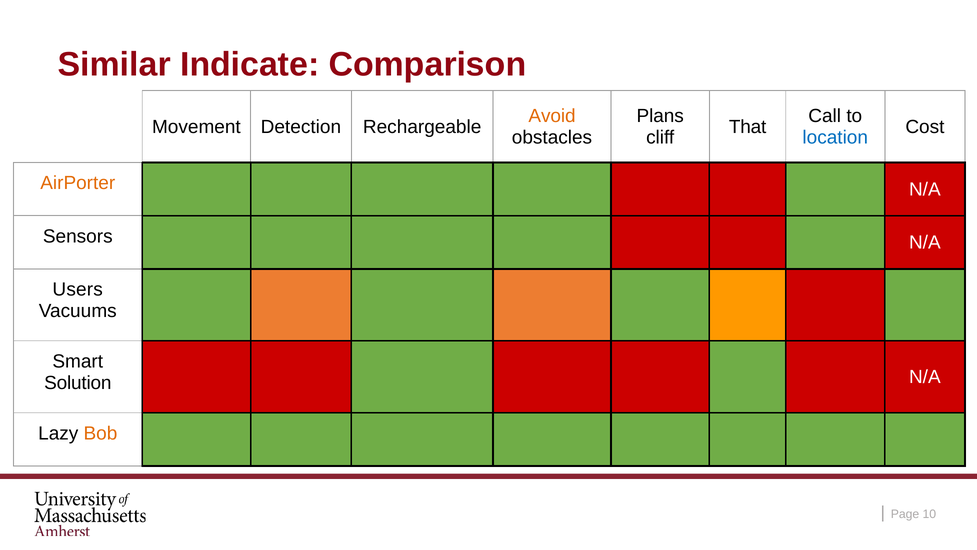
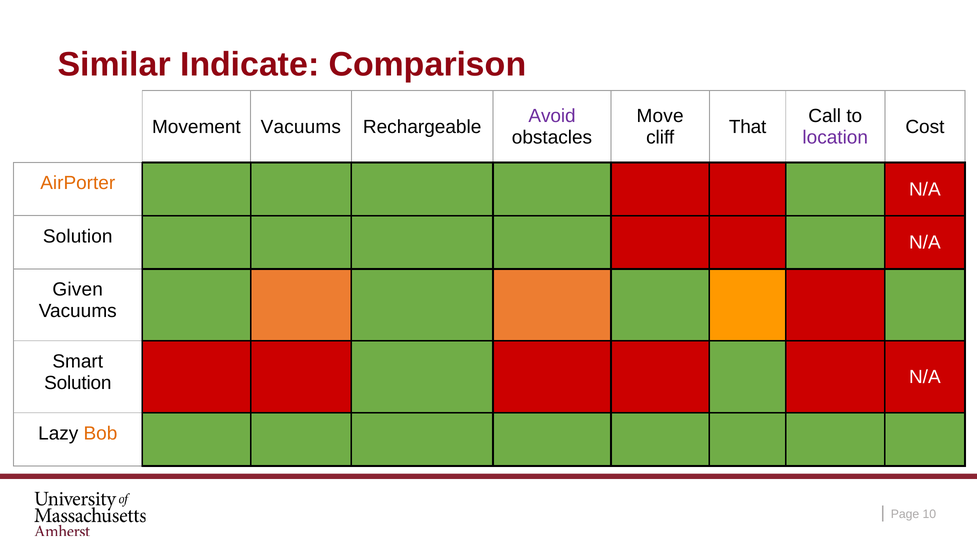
Avoid colour: orange -> purple (552, 116)
Plans: Plans -> Move (660, 116)
Movement Detection: Detection -> Vacuums (301, 127)
location colour: blue -> purple (835, 137)
Sensors: Sensors -> Solution (78, 236)
Users: Users -> Given (78, 289)
